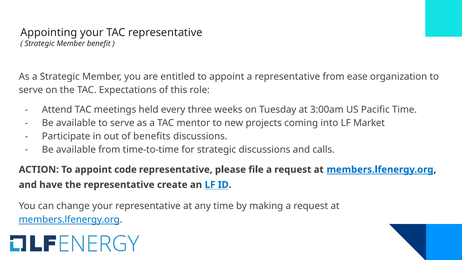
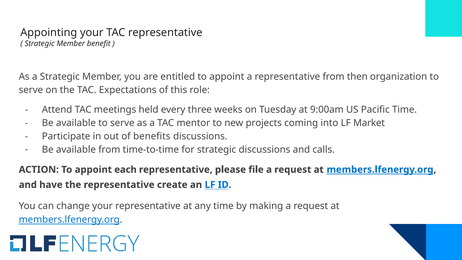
ease: ease -> then (357, 77)
3:00am: 3:00am -> 9:00am (327, 110)
code: code -> each (126, 170)
